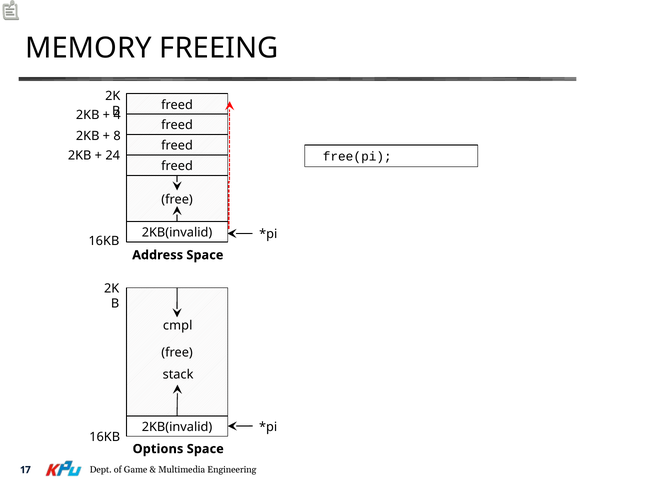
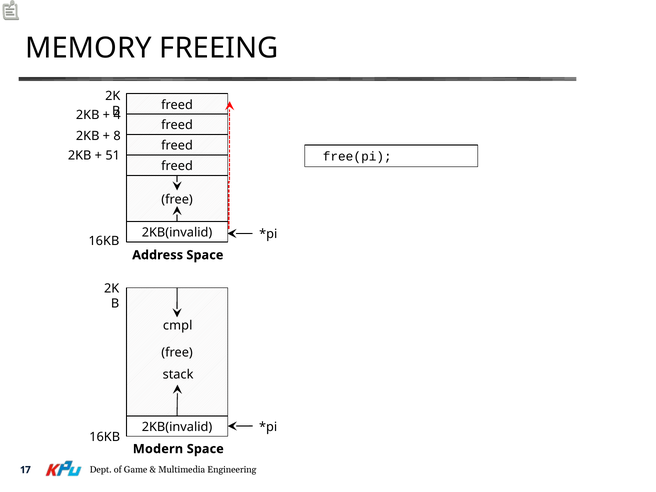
24: 24 -> 51 (113, 155)
Options: Options -> Modern (158, 449)
